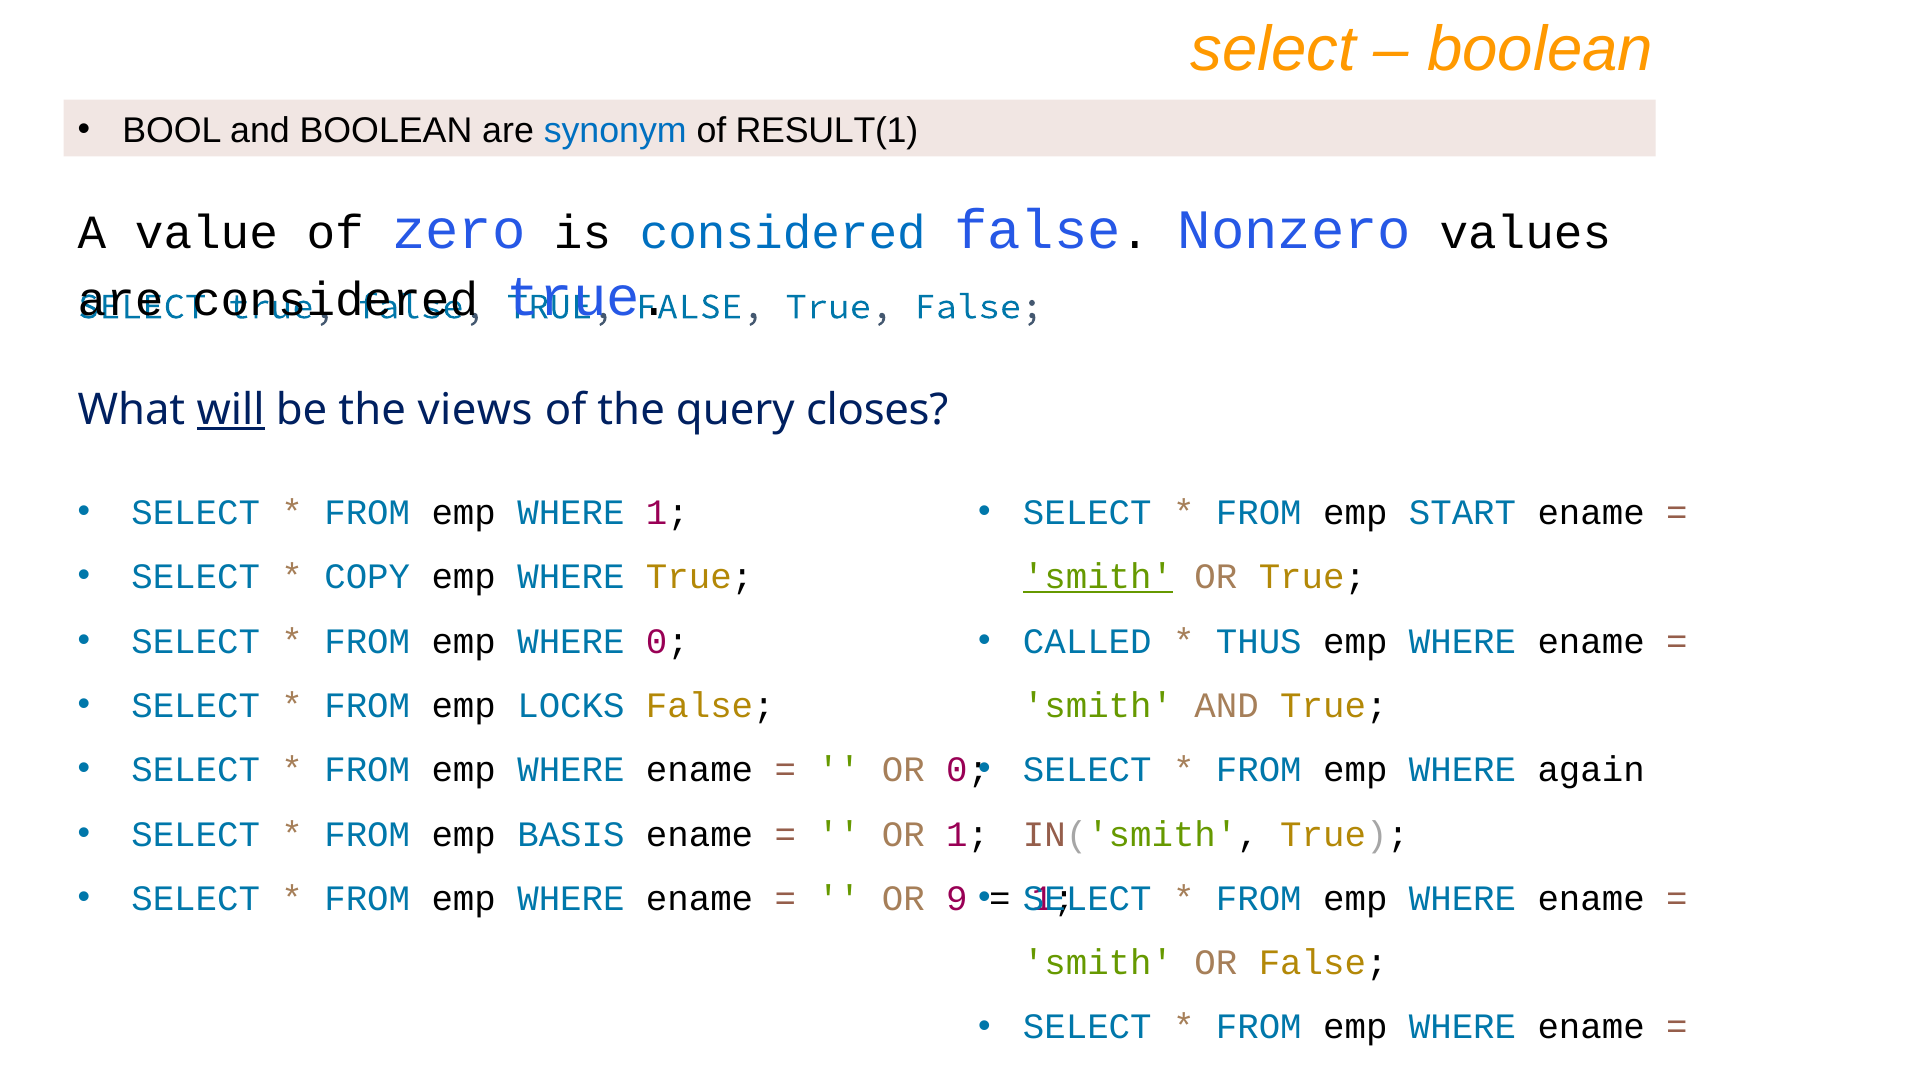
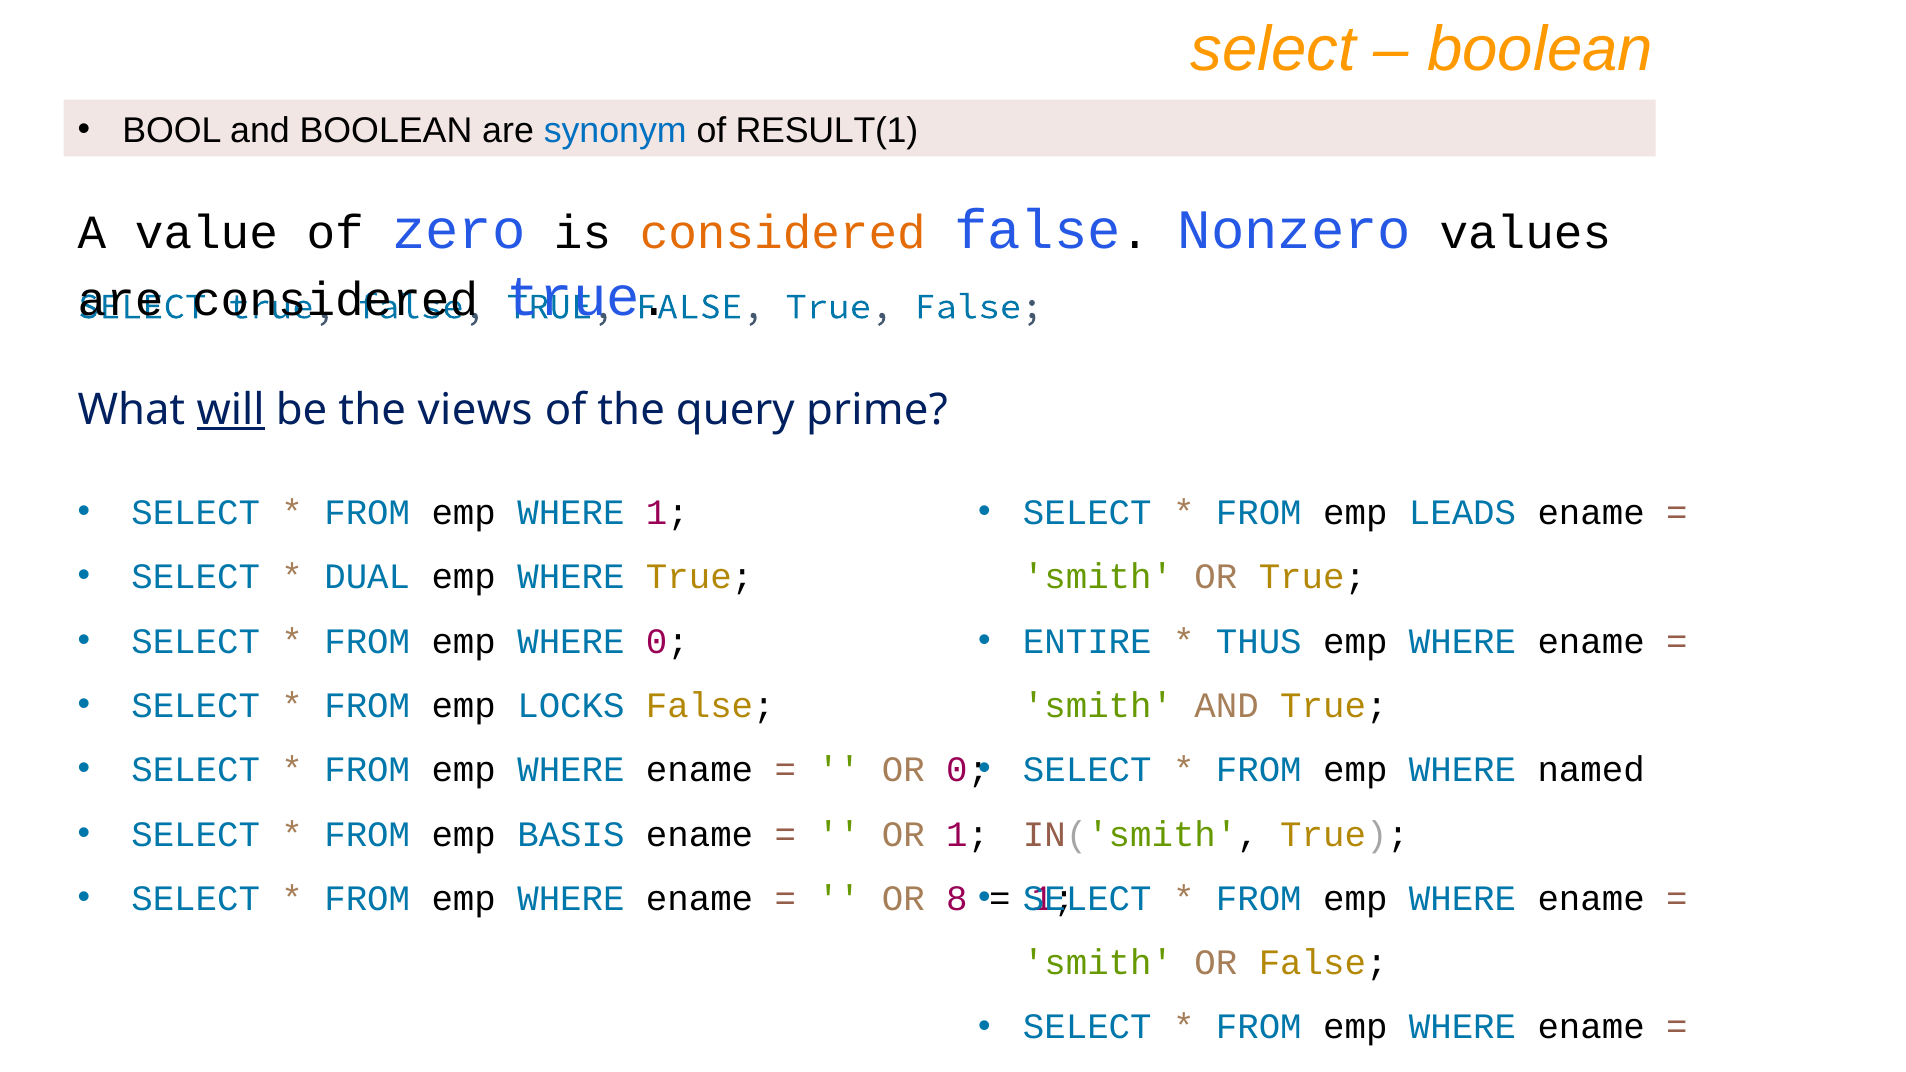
considered colour: blue -> orange (783, 233)
closes: closes -> prime (877, 410)
START: START -> LEADS (1462, 513)
COPY: COPY -> DUAL (367, 577)
smith underline: present -> none (1098, 577)
CALLED: CALLED -> ENTIRE (1087, 641)
again: again -> named (1591, 770)
9: 9 -> 8 (957, 899)
